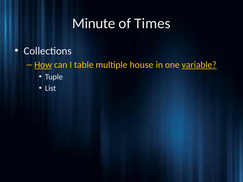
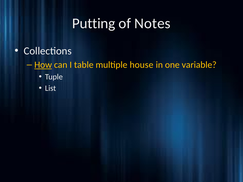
Minute: Minute -> Putting (94, 24)
Times: Times -> Notes (152, 24)
variable underline: present -> none (199, 65)
